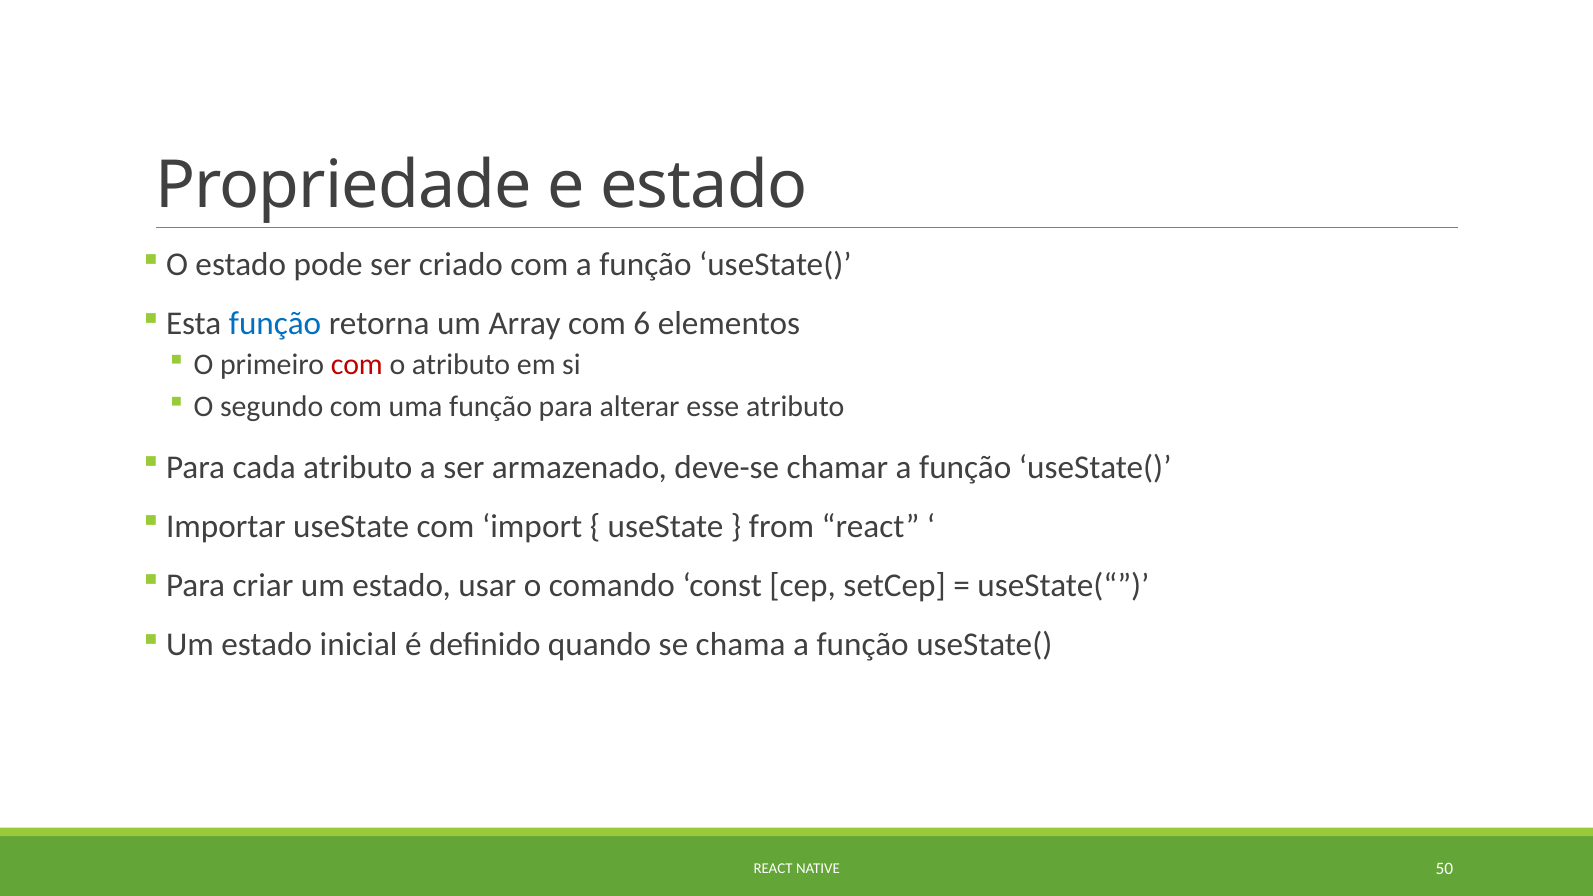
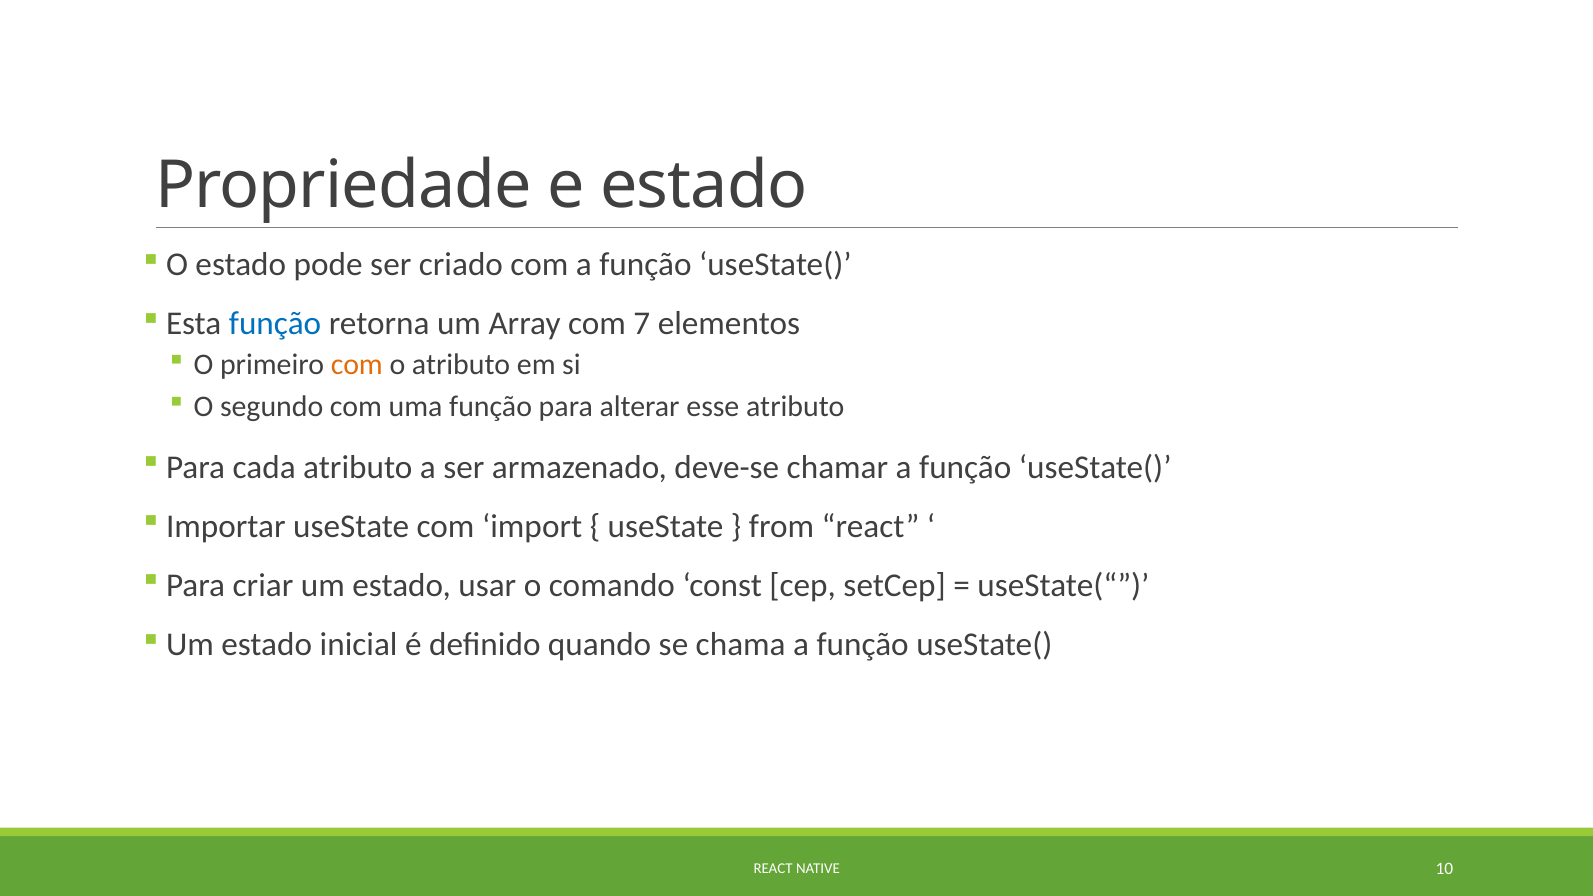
6: 6 -> 7 (642, 324)
com colour: red -> orange (357, 365)
50: 50 -> 10 (1444, 869)
